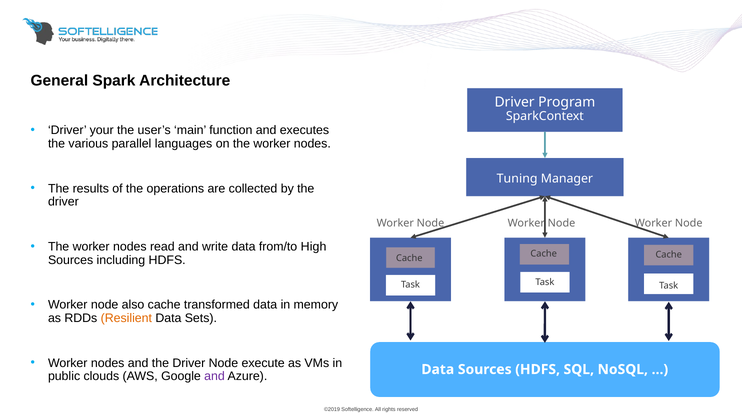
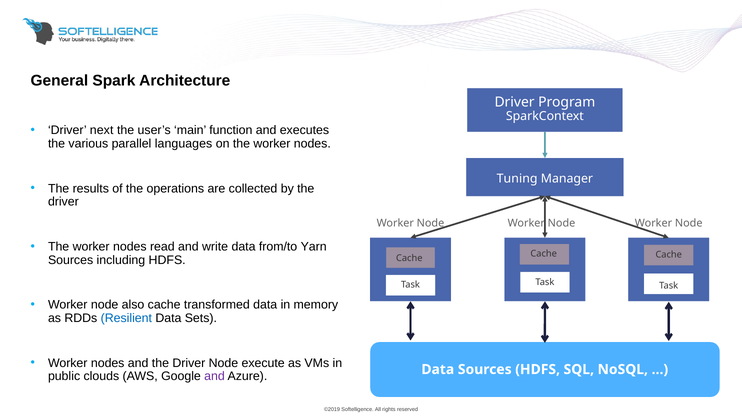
your: your -> next (102, 130)
High: High -> Yarn (314, 247)
Resilient colour: orange -> blue (126, 318)
